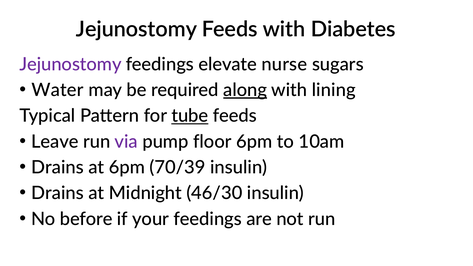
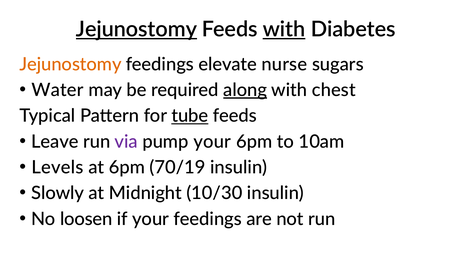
Jejunostomy underline: none -> present (136, 29)
with underline: none -> present (284, 29)
Jejunostomy colour: purple -> orange (71, 64)
lining: lining -> chest (334, 90)
pump floor: floor -> your (212, 142)
Drains: Drains -> Levels (58, 167)
70/39: 70/39 -> 70/19 (178, 167)
Drains: Drains -> Slowly (58, 193)
46/30: 46/30 -> 10/30 (214, 193)
before: before -> loosen (86, 219)
